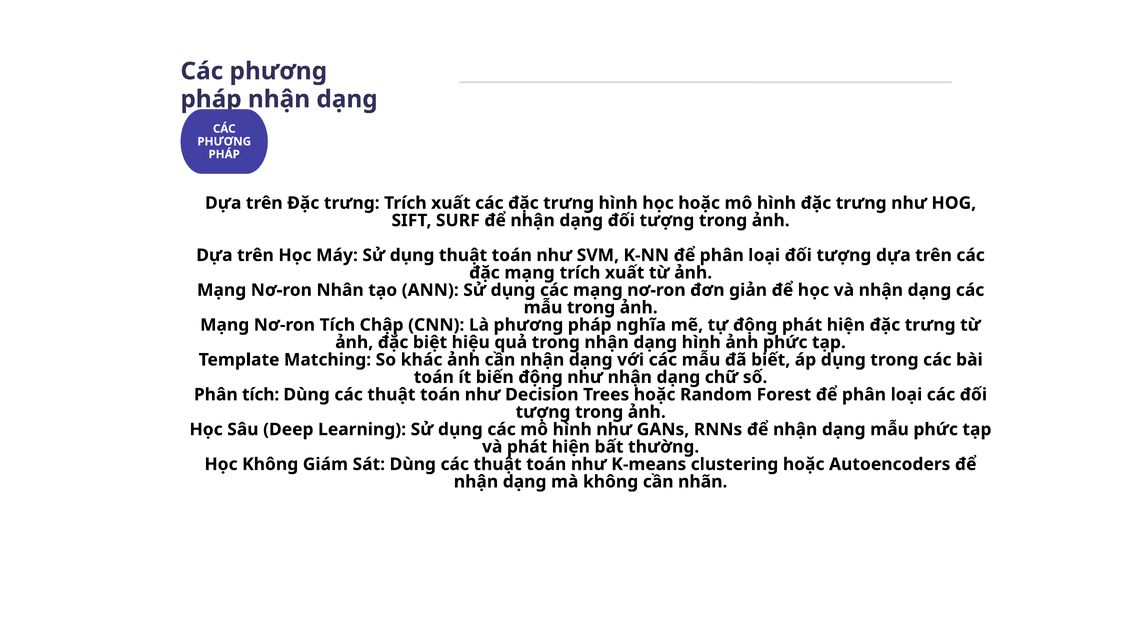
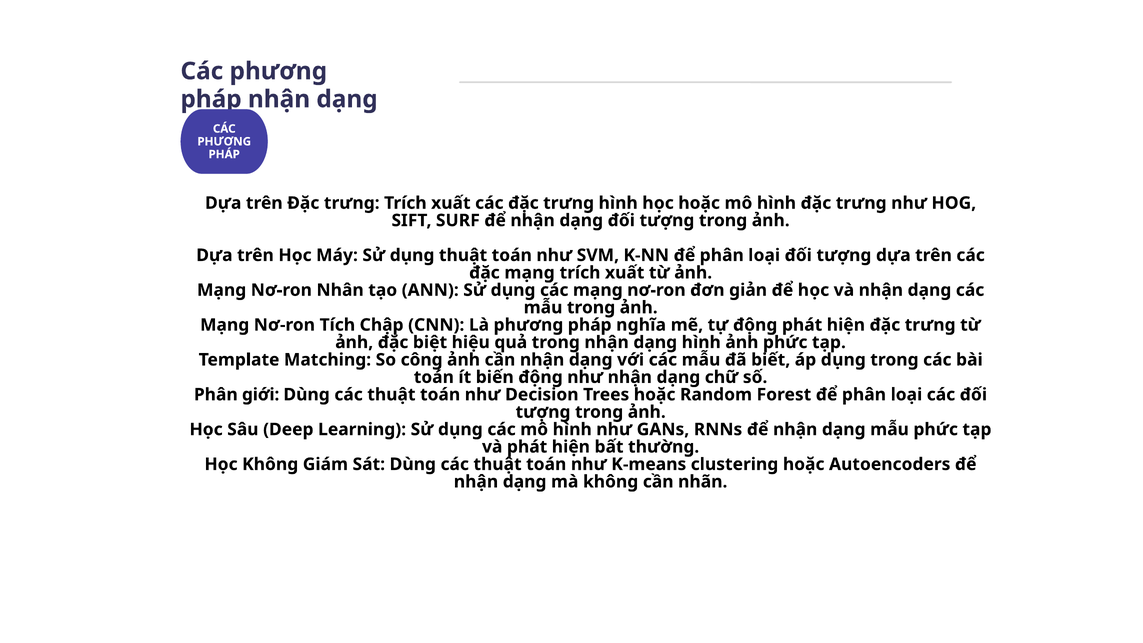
khác: khác -> công (422, 360)
Phân tích: tích -> giới (261, 395)
